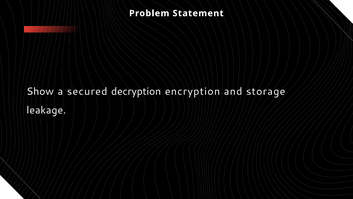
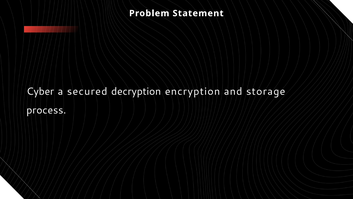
Show: Show -> Cyber (40, 91)
leakage: leakage -> process (46, 110)
